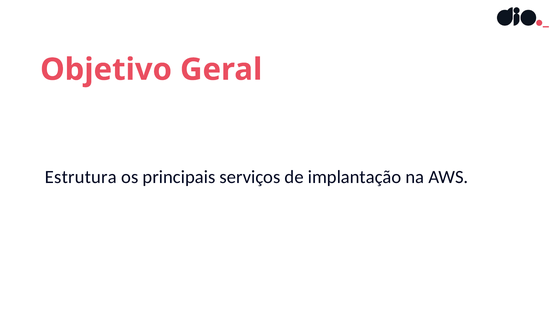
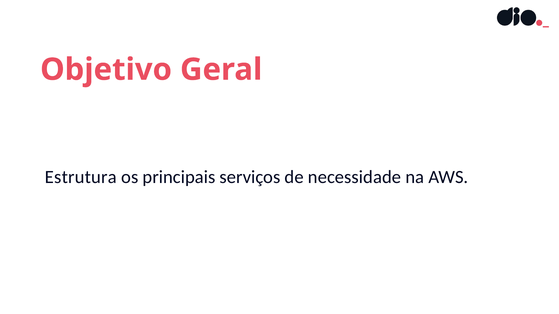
implantação: implantação -> necessidade (355, 177)
